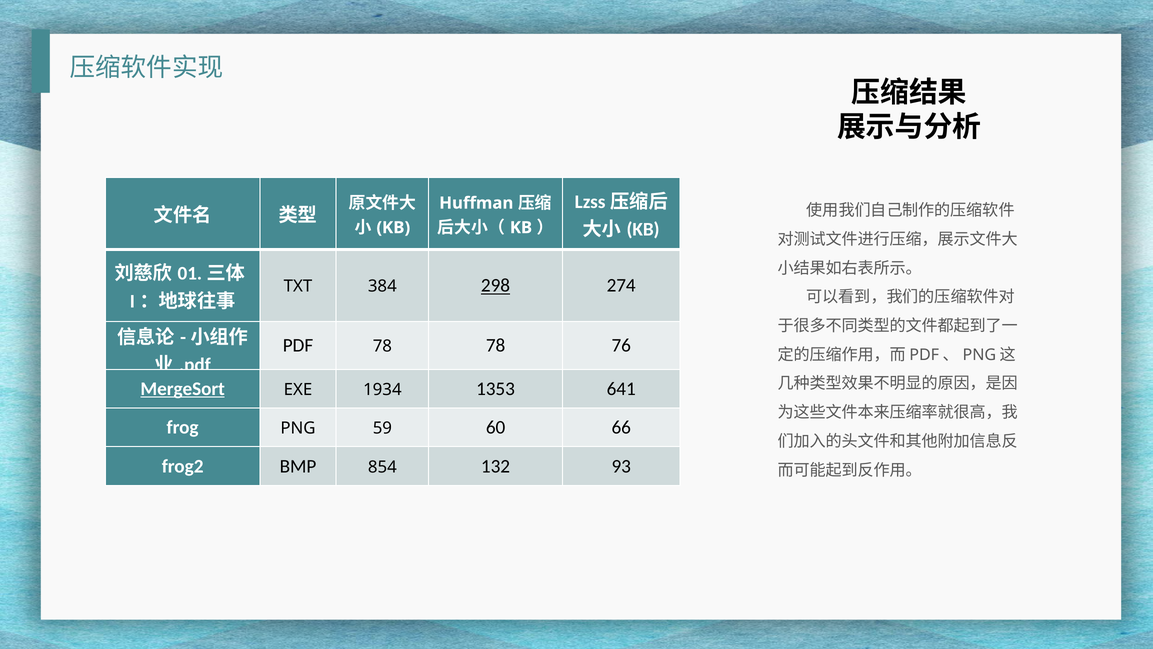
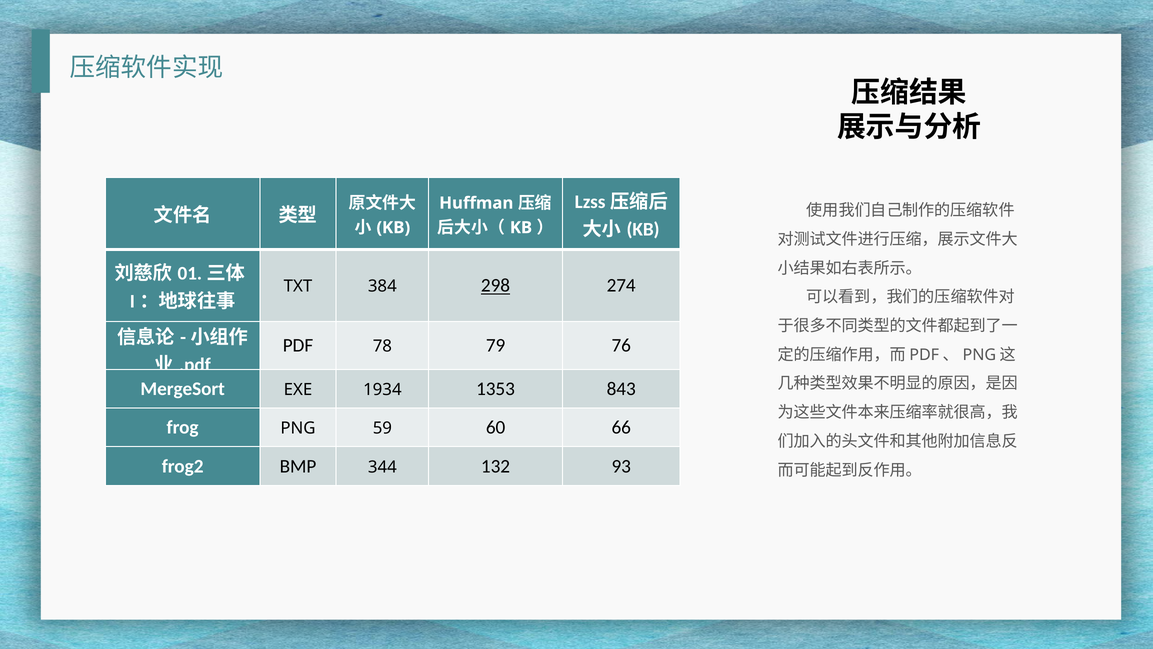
78 78: 78 -> 79 (496, 345)
MergeSort underline: present -> none (183, 389)
641: 641 -> 843 (621, 389)
854: 854 -> 344 (382, 467)
